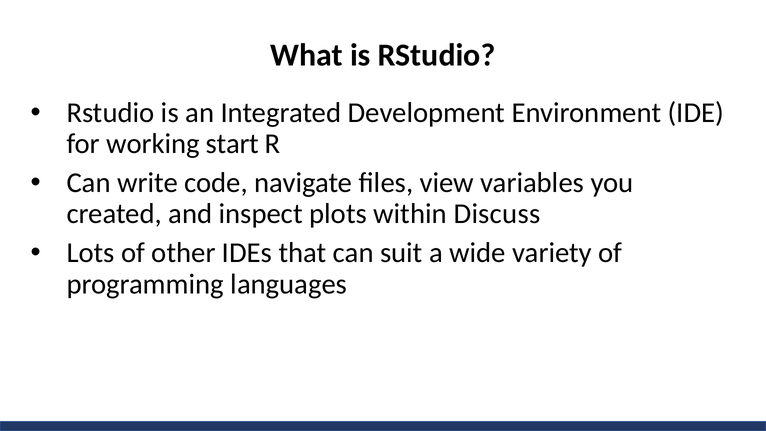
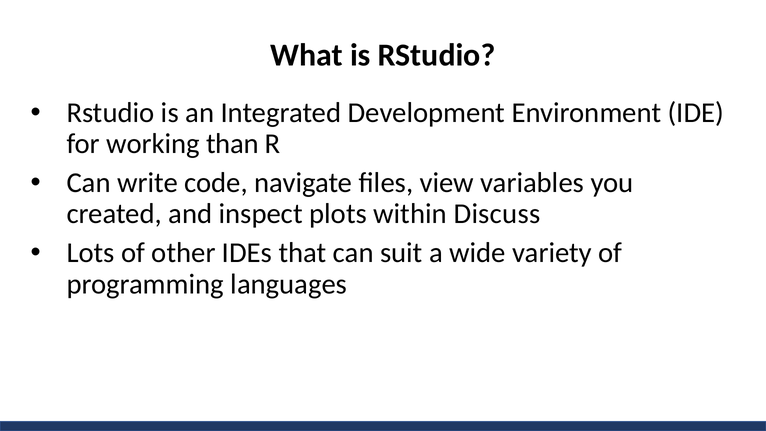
start: start -> than (232, 144)
